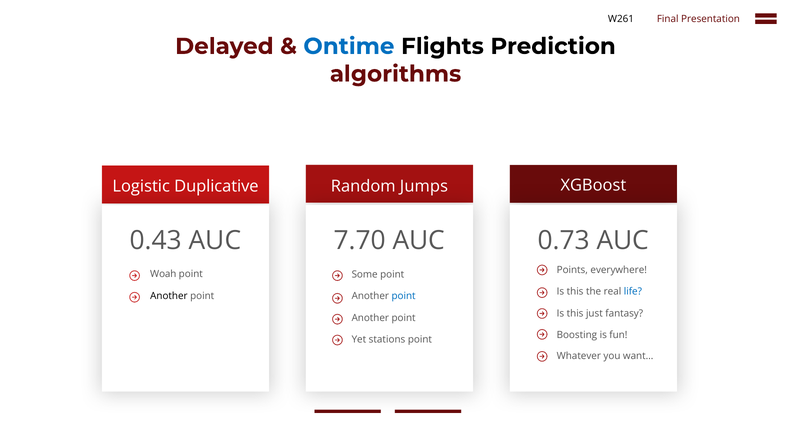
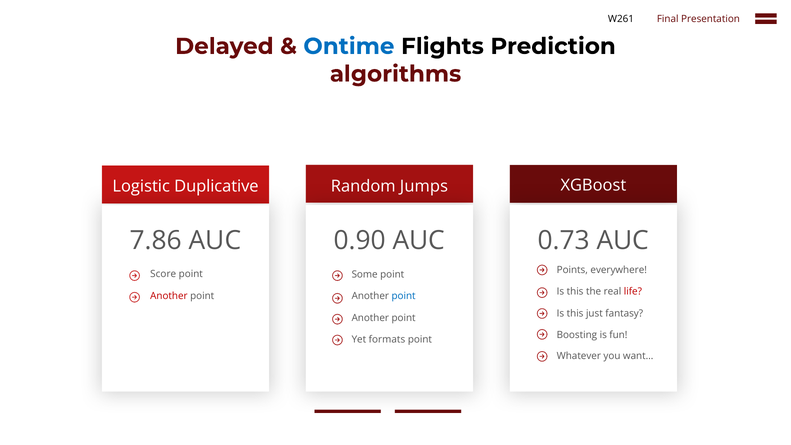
0.43: 0.43 -> 7.86 (156, 241)
7.70: 7.70 -> 0.90 (360, 241)
Woah: Woah -> Score (163, 274)
life colour: blue -> red (633, 292)
Another colour: black -> red (169, 296)
stations: stations -> formats (387, 339)
